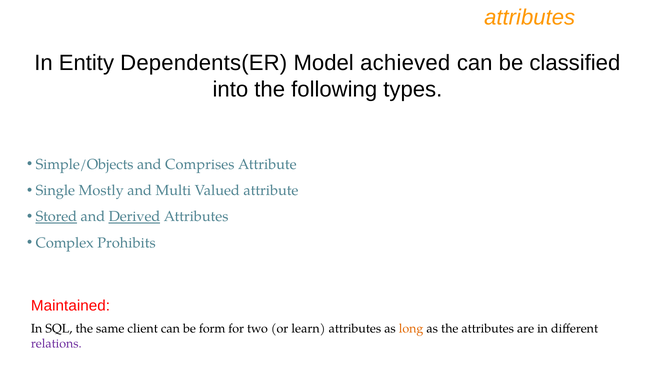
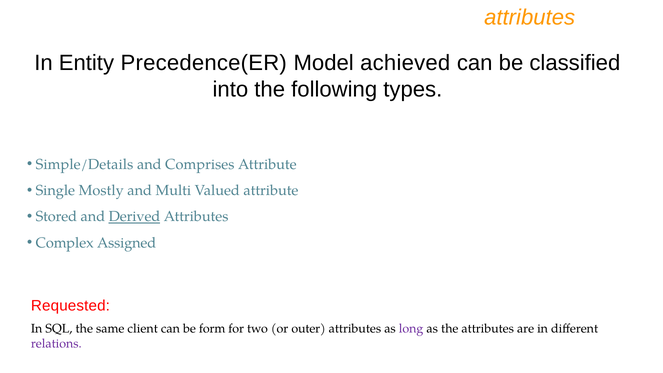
Dependents(ER: Dependents(ER -> Precedence(ER (204, 63)
Simple/Objects: Simple/Objects -> Simple/Details (84, 164)
Stored underline: present -> none (56, 217)
Prohibits: Prohibits -> Assigned (127, 243)
Maintained: Maintained -> Requested (70, 306)
learn: learn -> outer (309, 329)
long colour: orange -> purple (411, 329)
